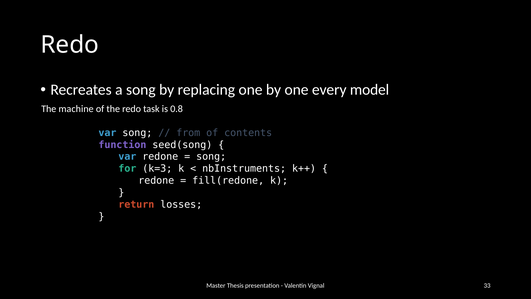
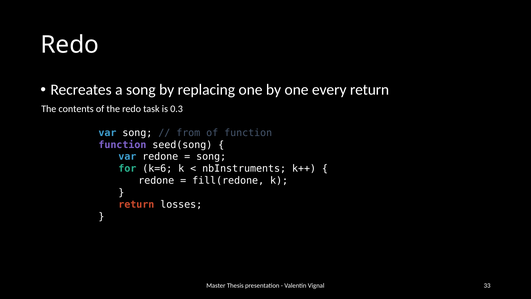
every model: model -> return (370, 90)
machine: machine -> contents (76, 109)
0.8: 0.8 -> 0.3 (177, 109)
of contents: contents -> function (248, 133)
k=3: k=3 -> k=6 (157, 168)
